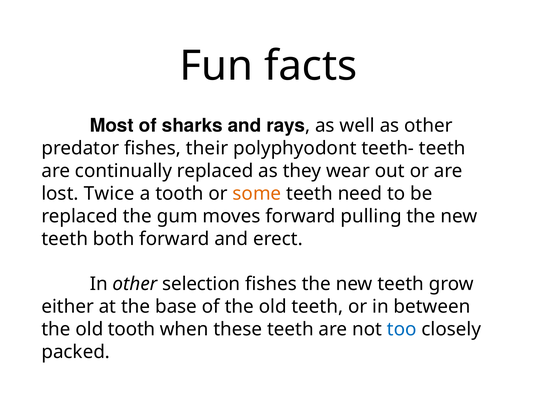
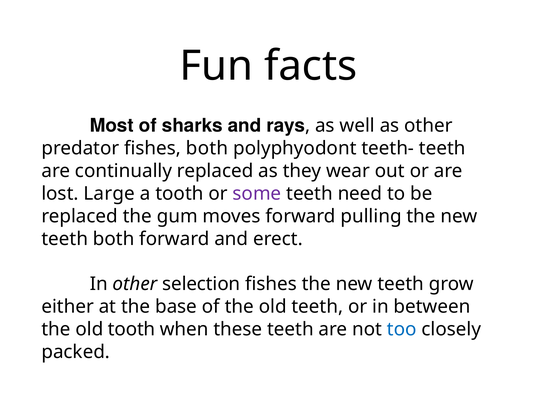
fishes their: their -> both (207, 148)
Twice: Twice -> Large (109, 194)
some colour: orange -> purple (257, 194)
